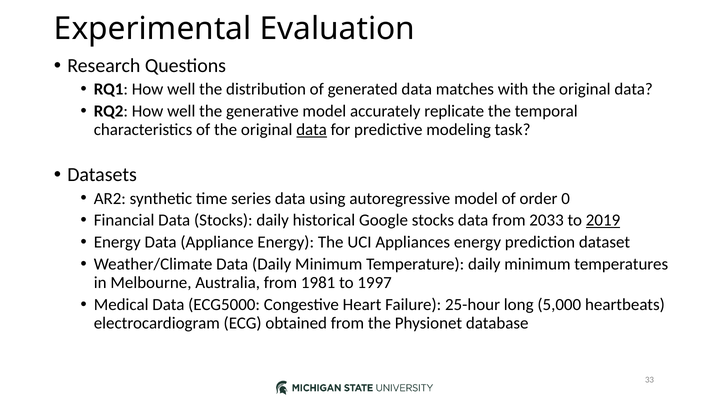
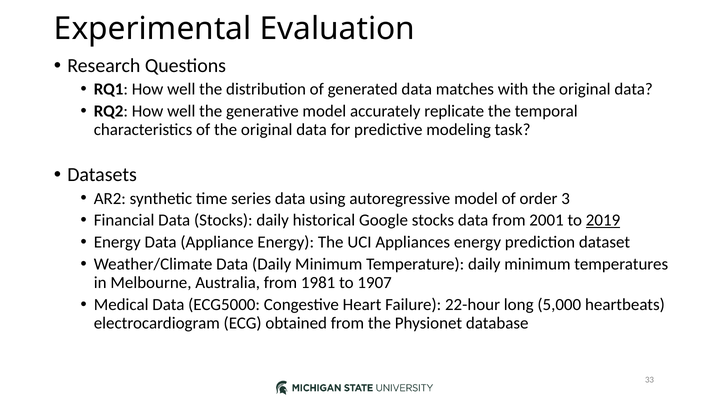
data underline: present -> none (312, 130)
0: 0 -> 3 (566, 199)
2033: 2033 -> 2001 (547, 221)
1997: 1997 -> 1907 (375, 283)
25-hour: 25-hour -> 22-hour (473, 305)
